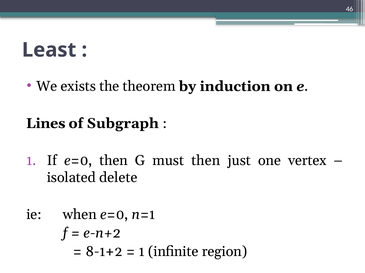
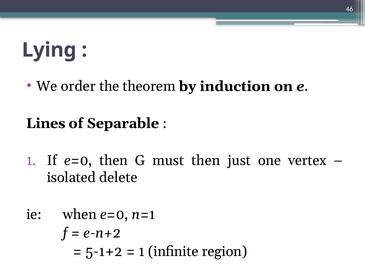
Least: Least -> Lying (49, 50)
exists: exists -> order (78, 87)
Subgraph: Subgraph -> Separable (123, 124)
8-1+2: 8-1+2 -> 5-1+2 (104, 252)
